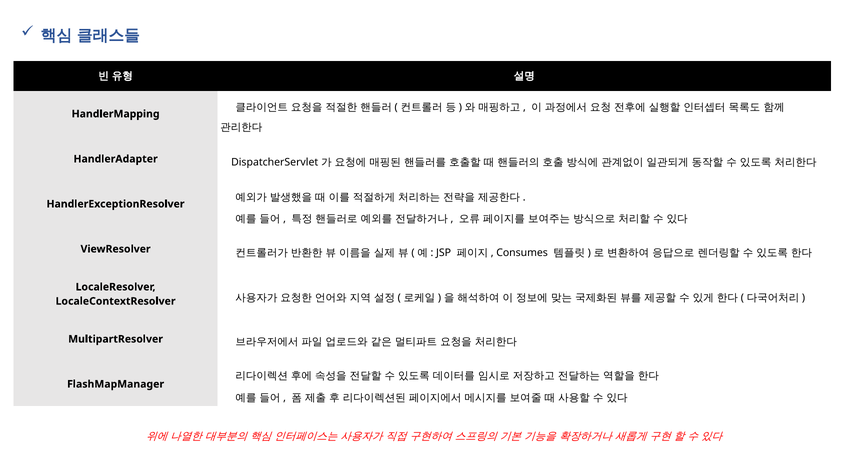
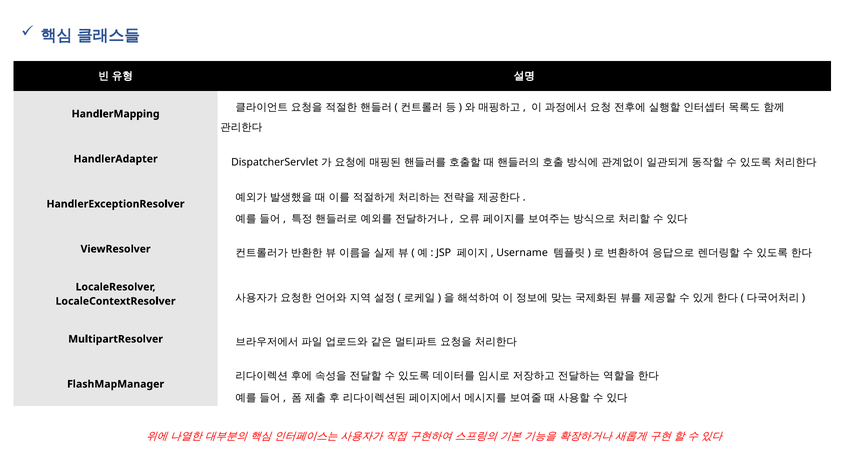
Consumes: Consumes -> Username (522, 253)
